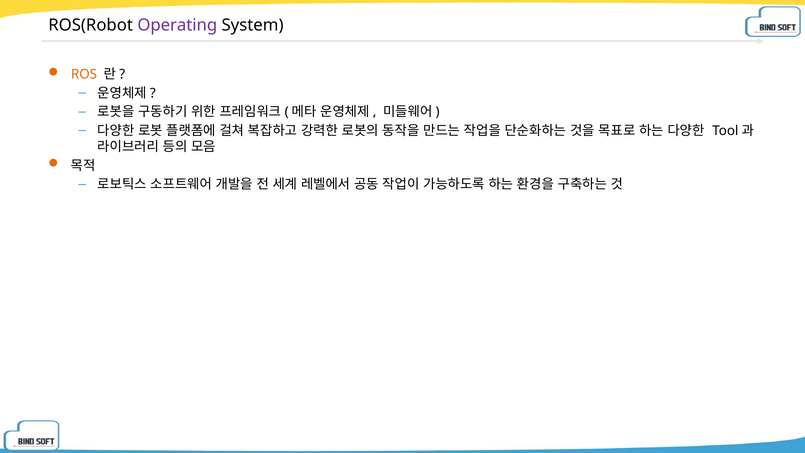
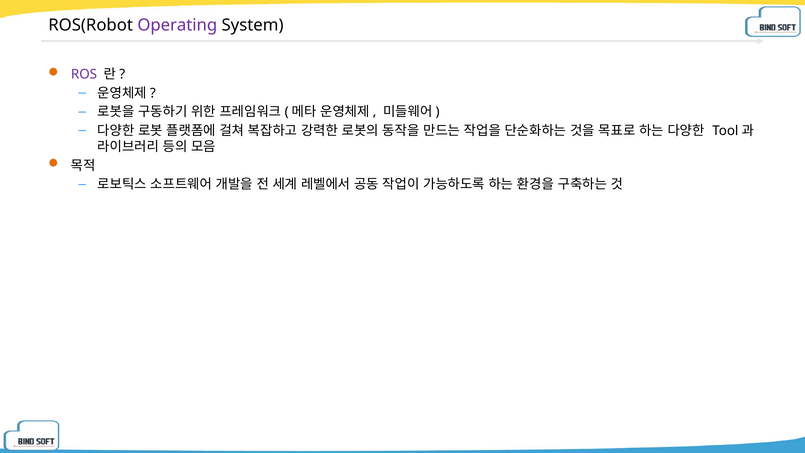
ROS colour: orange -> purple (84, 74)
